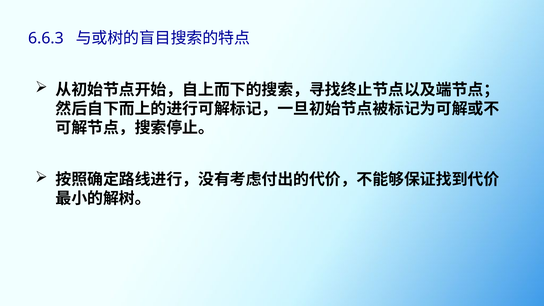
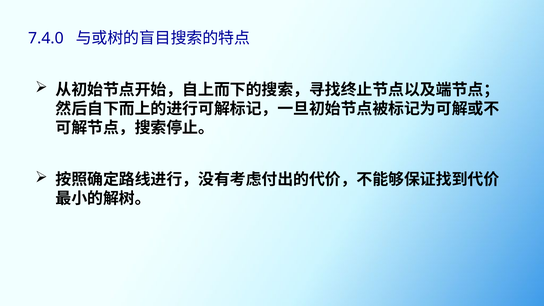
6.6.3: 6.6.3 -> 7.4.0 (46, 38)
